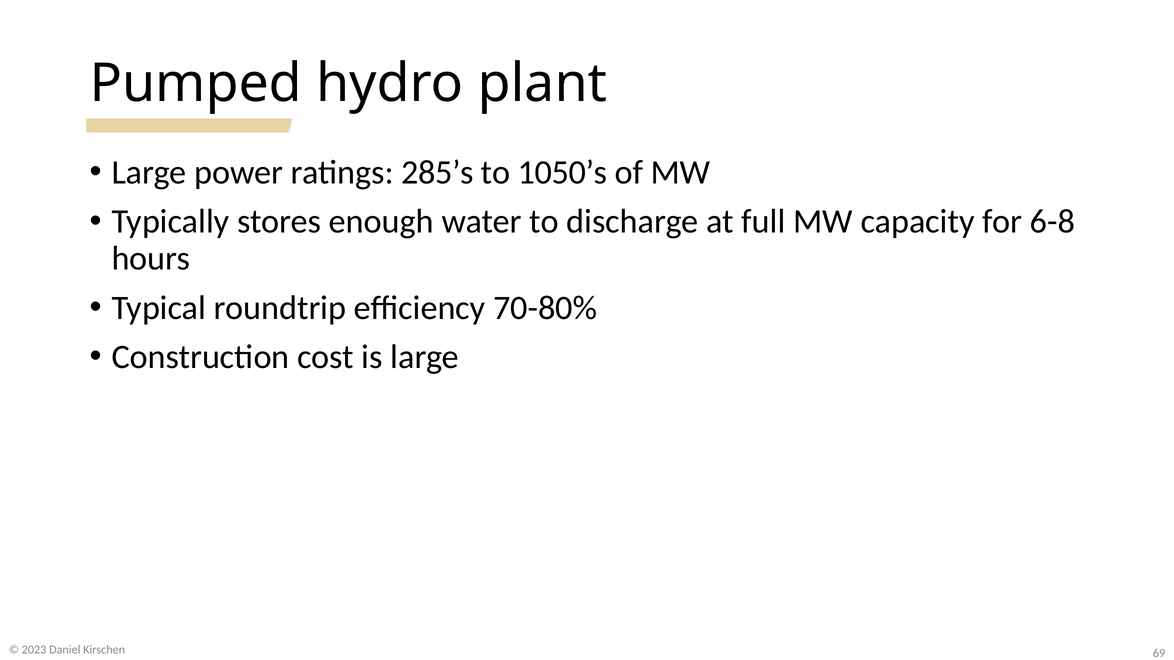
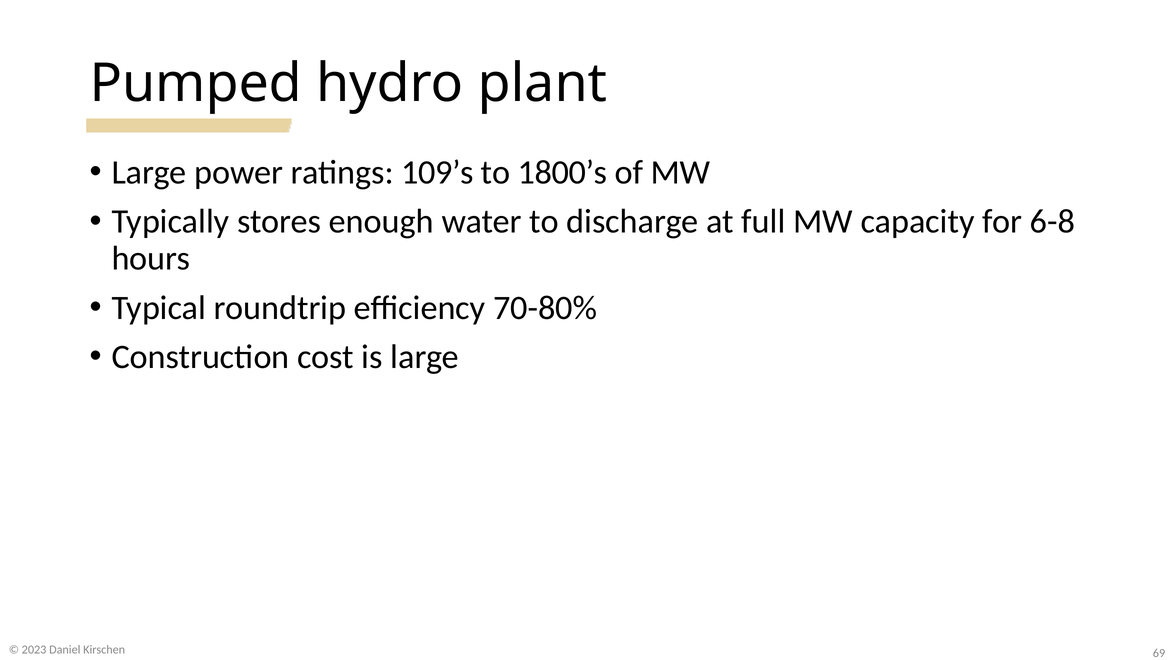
285’s: 285’s -> 109’s (437, 172)
1050’s: 1050’s -> 1800’s (563, 172)
